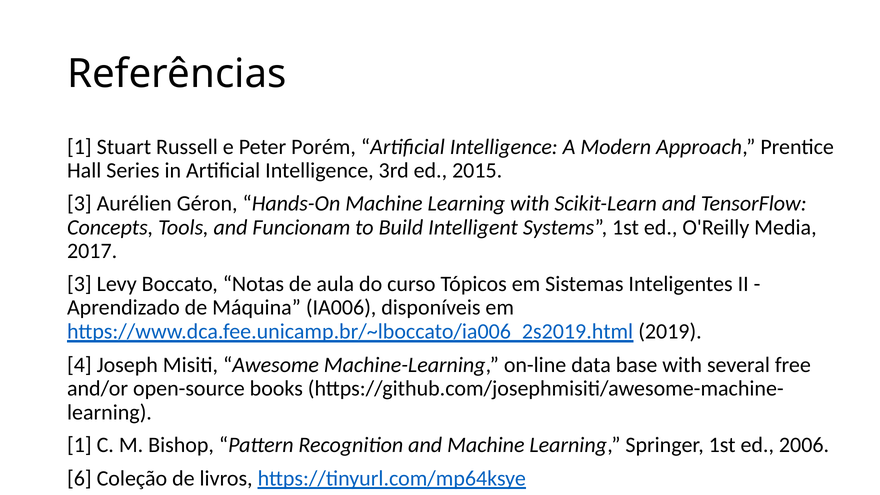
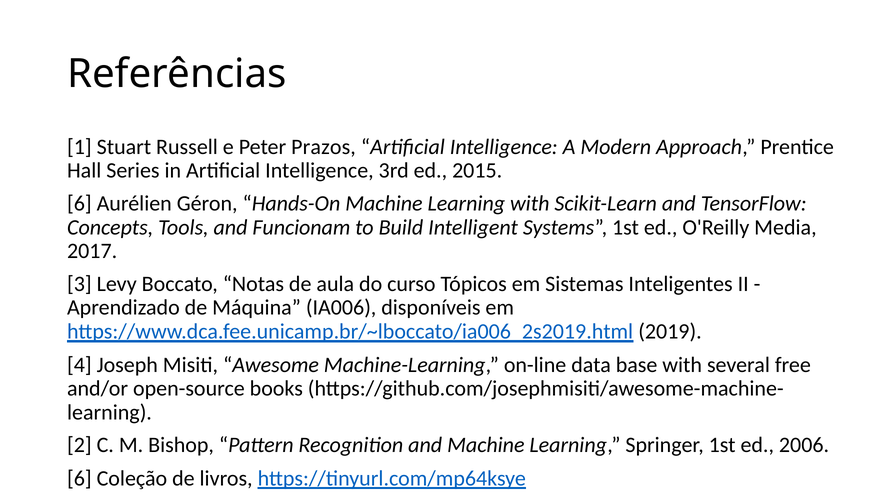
Porém: Porém -> Prazos (324, 147)
3: 3 -> 6 (79, 203)
1: 1 -> 2 (79, 445)
